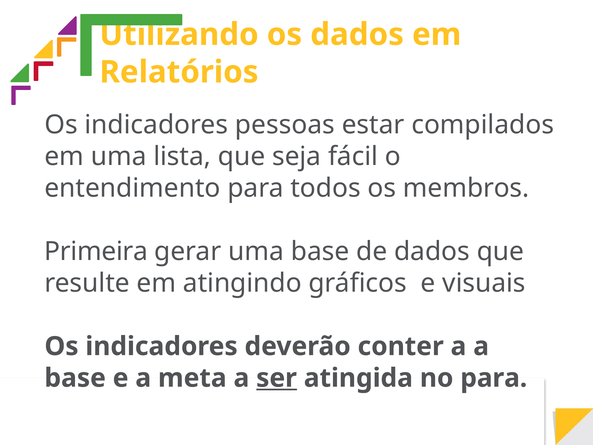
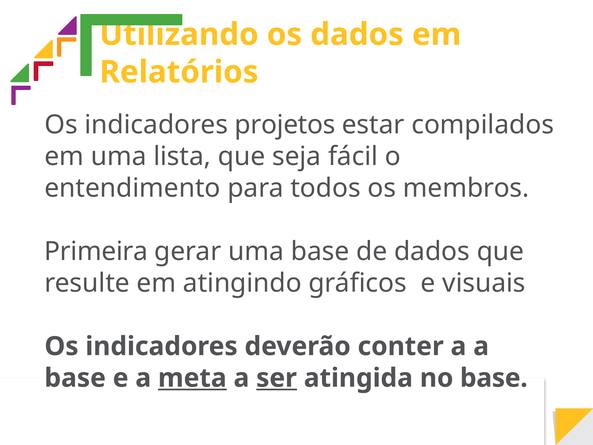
pessoas: pessoas -> projetos (285, 125)
meta underline: none -> present (192, 378)
no para: para -> base (494, 378)
